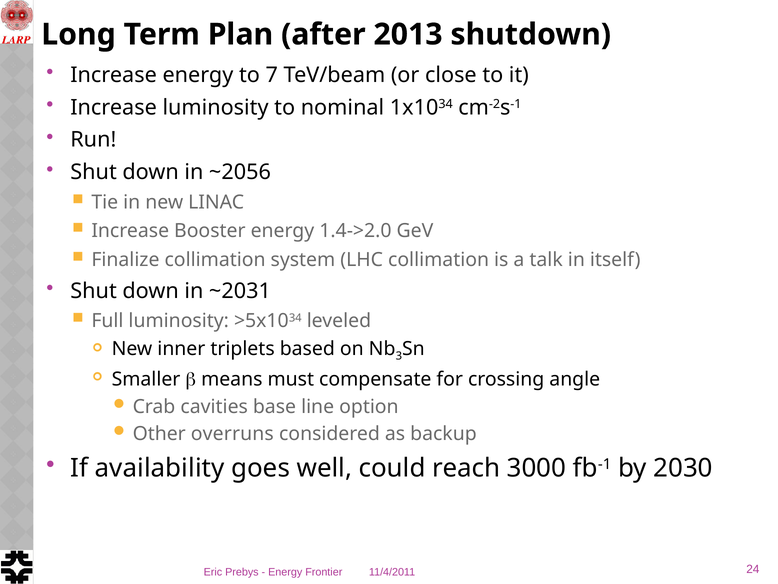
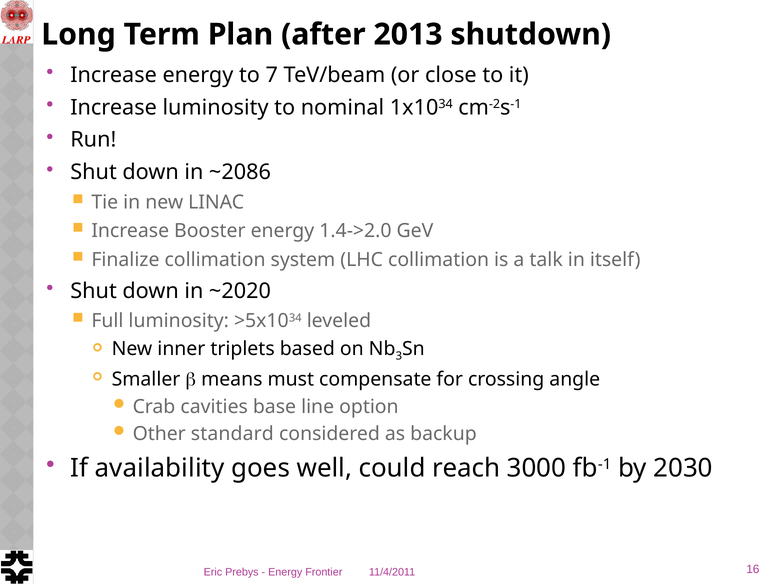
~2056: ~2056 -> ~2086 (240, 172)
~2031: ~2031 -> ~2020 (240, 291)
overruns: overruns -> standard (232, 434)
24: 24 -> 16 (753, 569)
